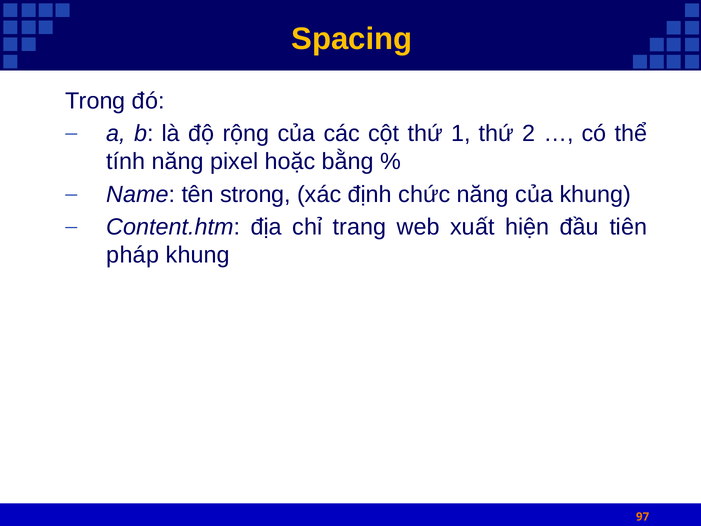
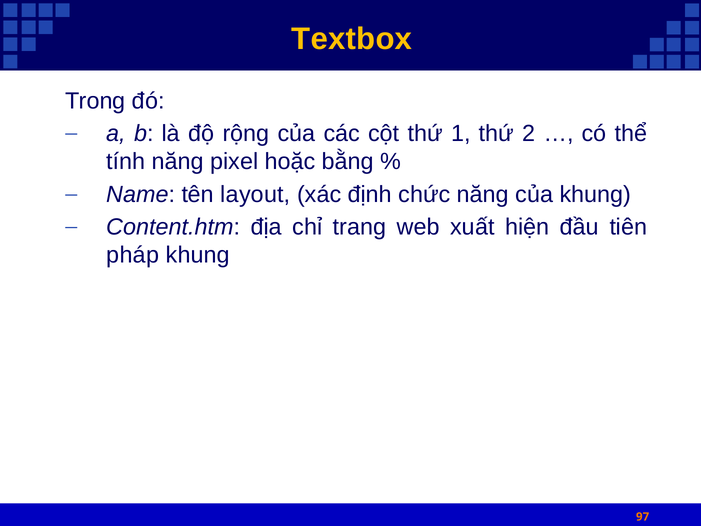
Spacing: Spacing -> Textbox (352, 39)
strong: strong -> layout (255, 194)
